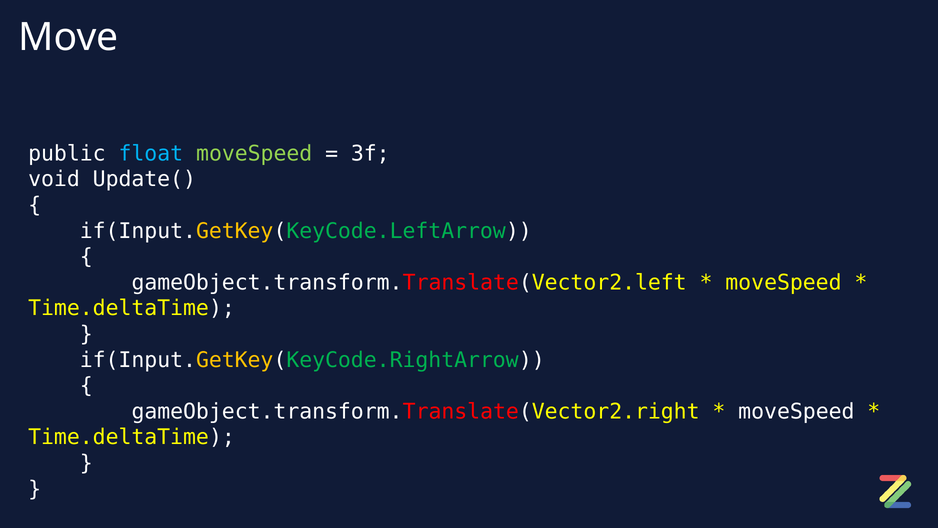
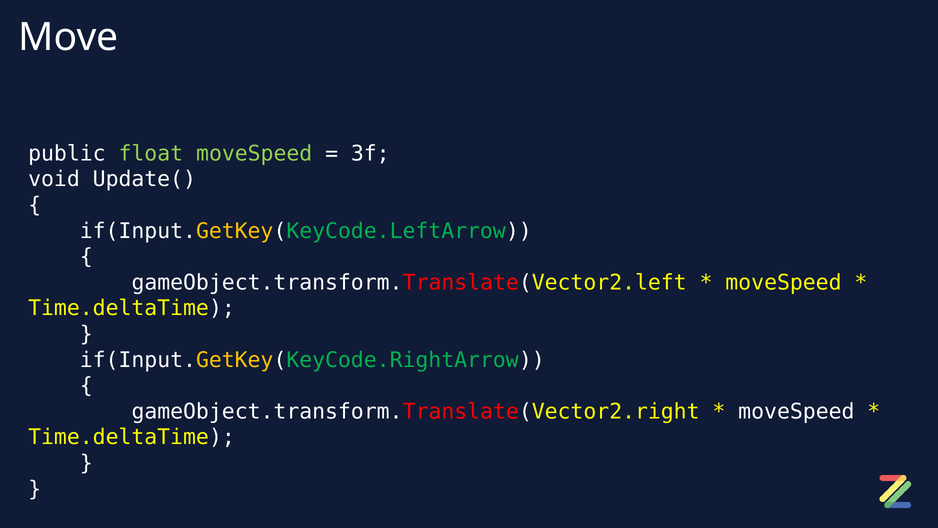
float colour: light blue -> light green (151, 153)
